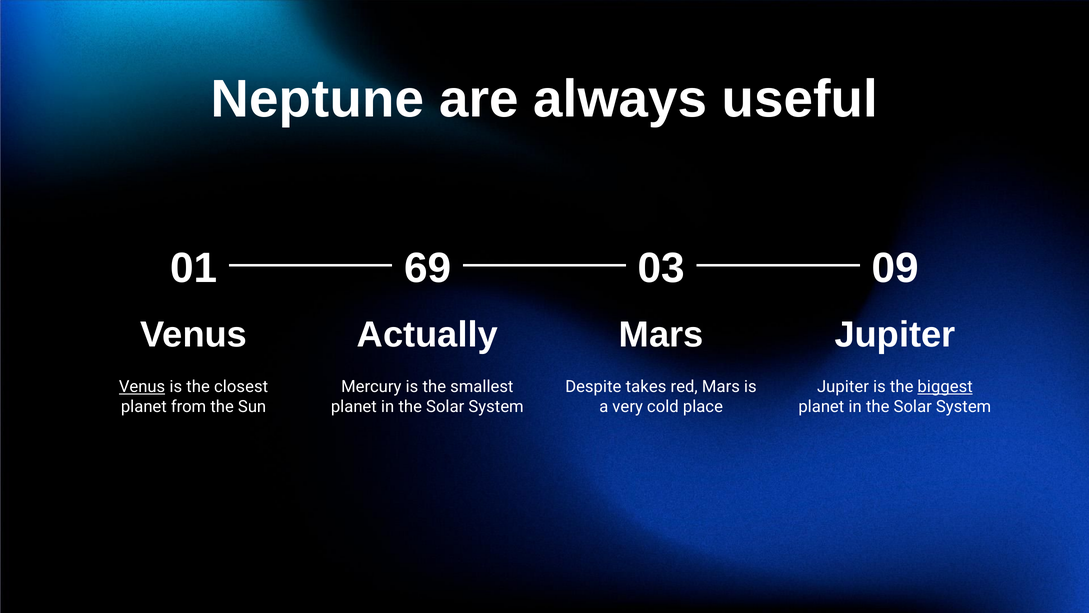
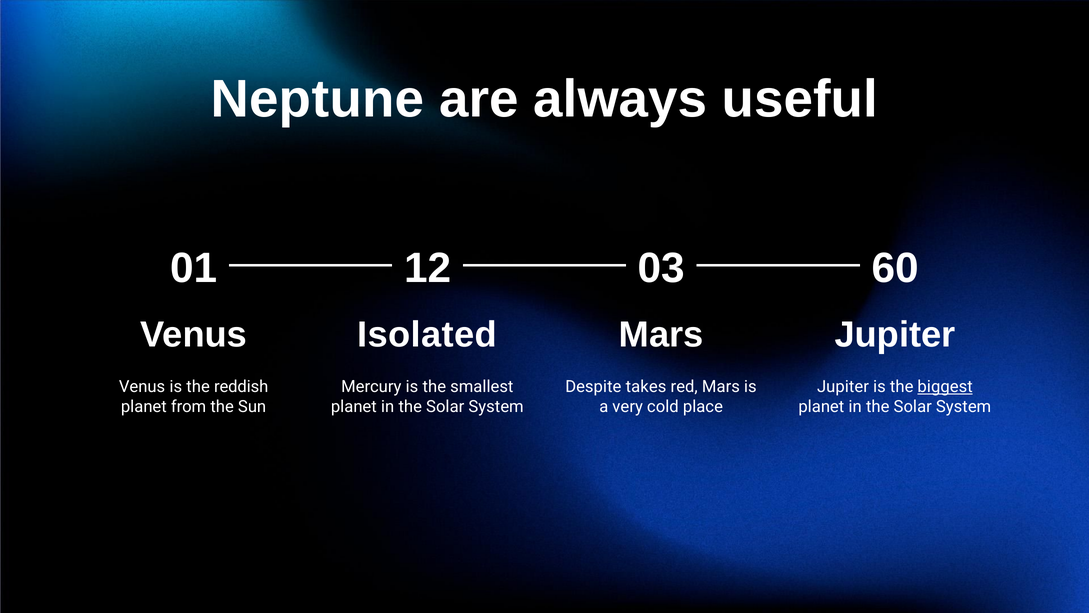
69: 69 -> 12 (428, 268)
09: 09 -> 60 (895, 268)
Actually: Actually -> Isolated (427, 334)
Venus underline: present -> none (142, 387)
closest: closest -> reddish (241, 387)
